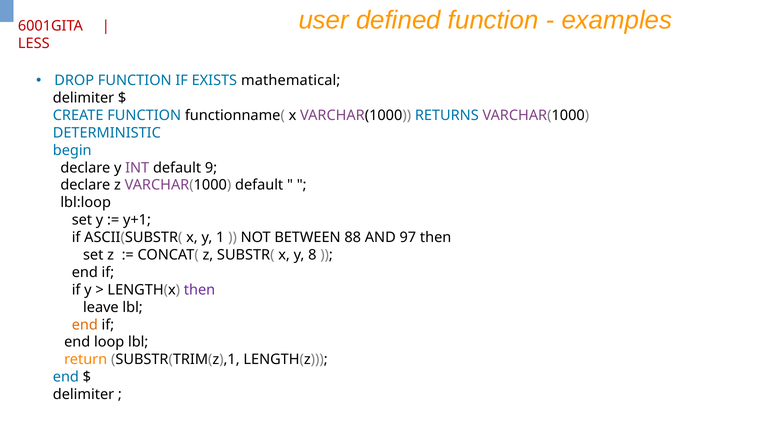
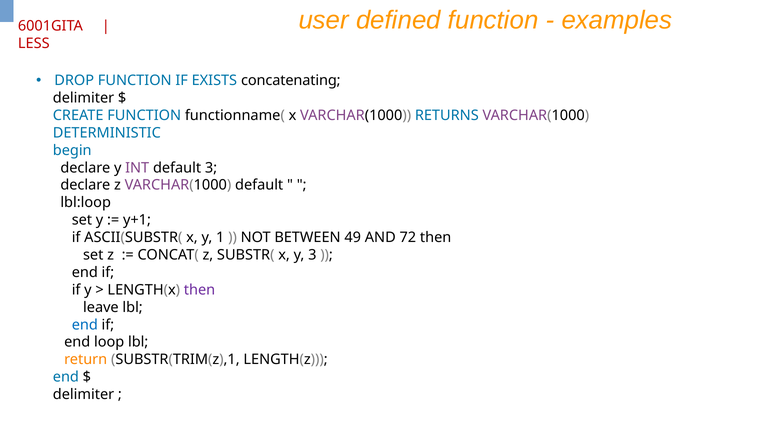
mathematical: mathematical -> concatenating (291, 81)
default 9: 9 -> 3 (211, 168)
88: 88 -> 49 (353, 237)
97: 97 -> 72 (408, 237)
y 8: 8 -> 3 (312, 255)
end colour: orange -> blue (85, 325)
